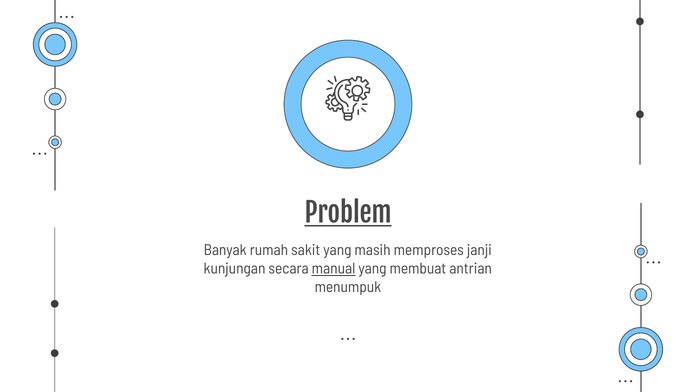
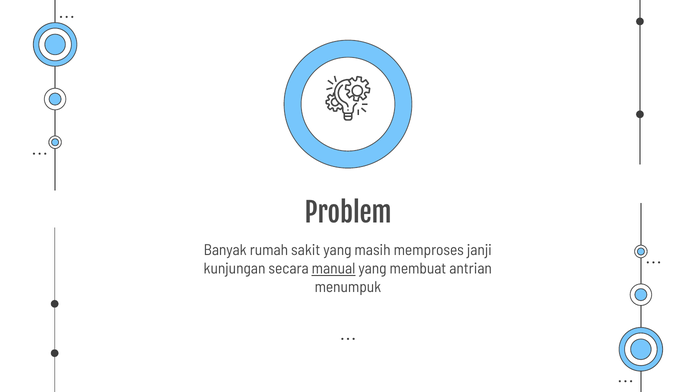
Problem underline: present -> none (348, 214)
